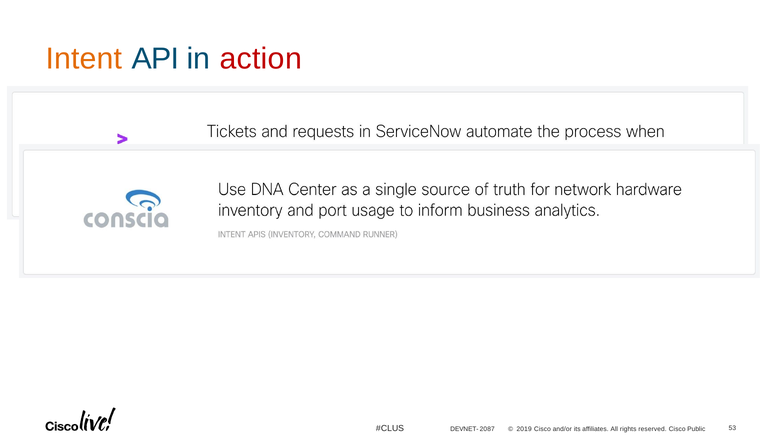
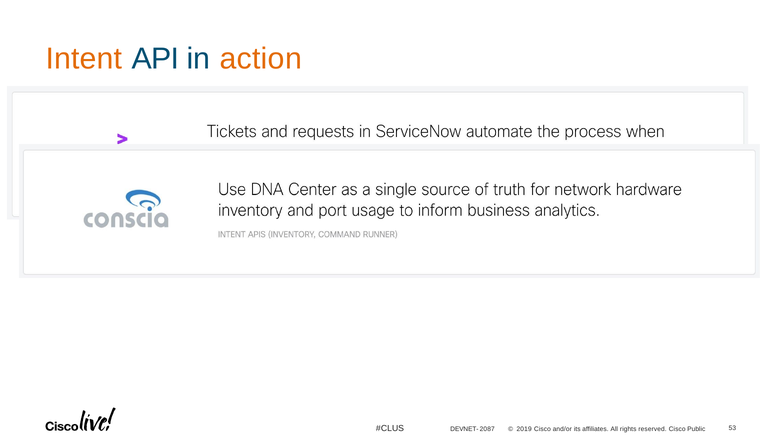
action colour: red -> orange (261, 59)
